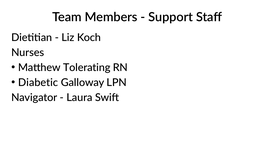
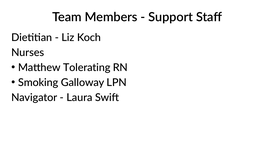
Diabetic: Diabetic -> Smoking (38, 82)
